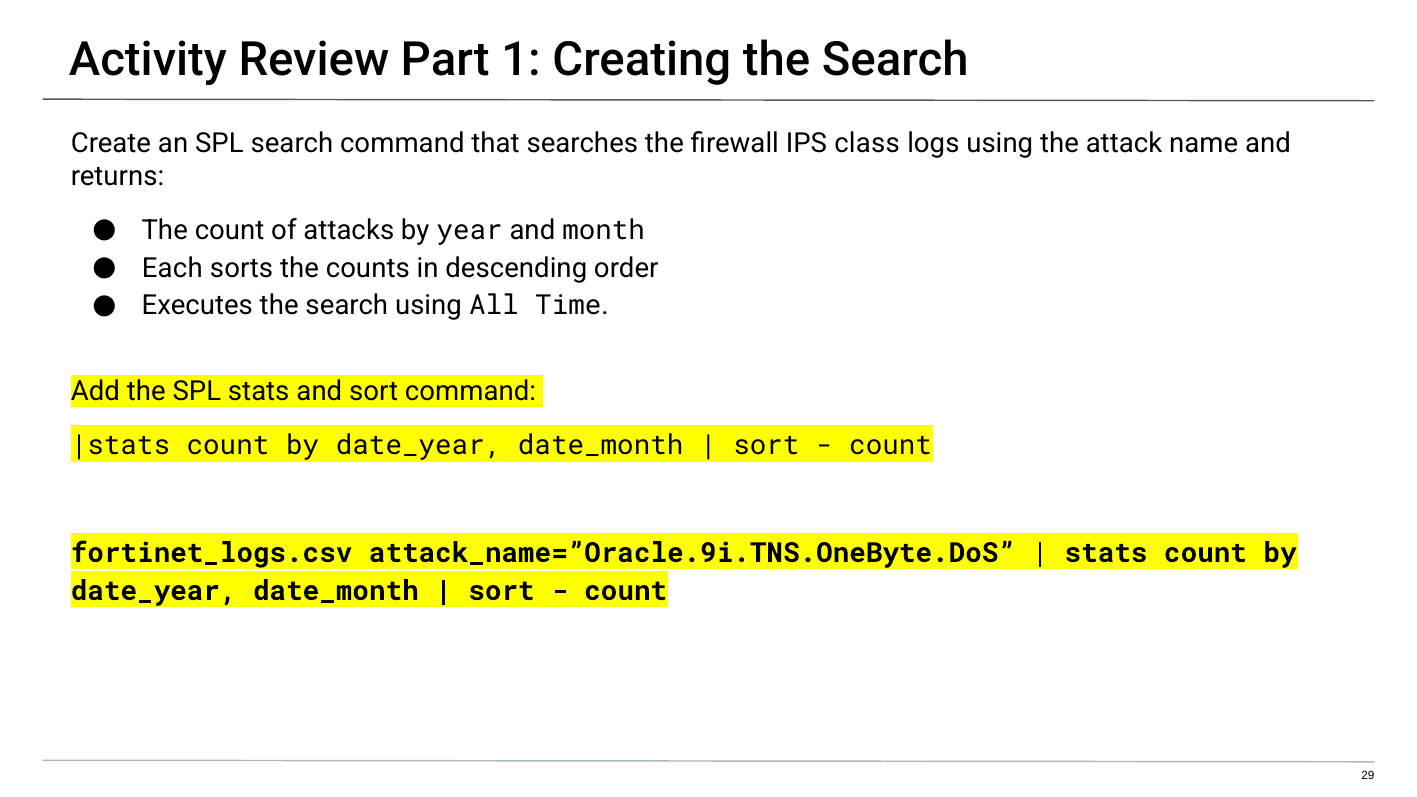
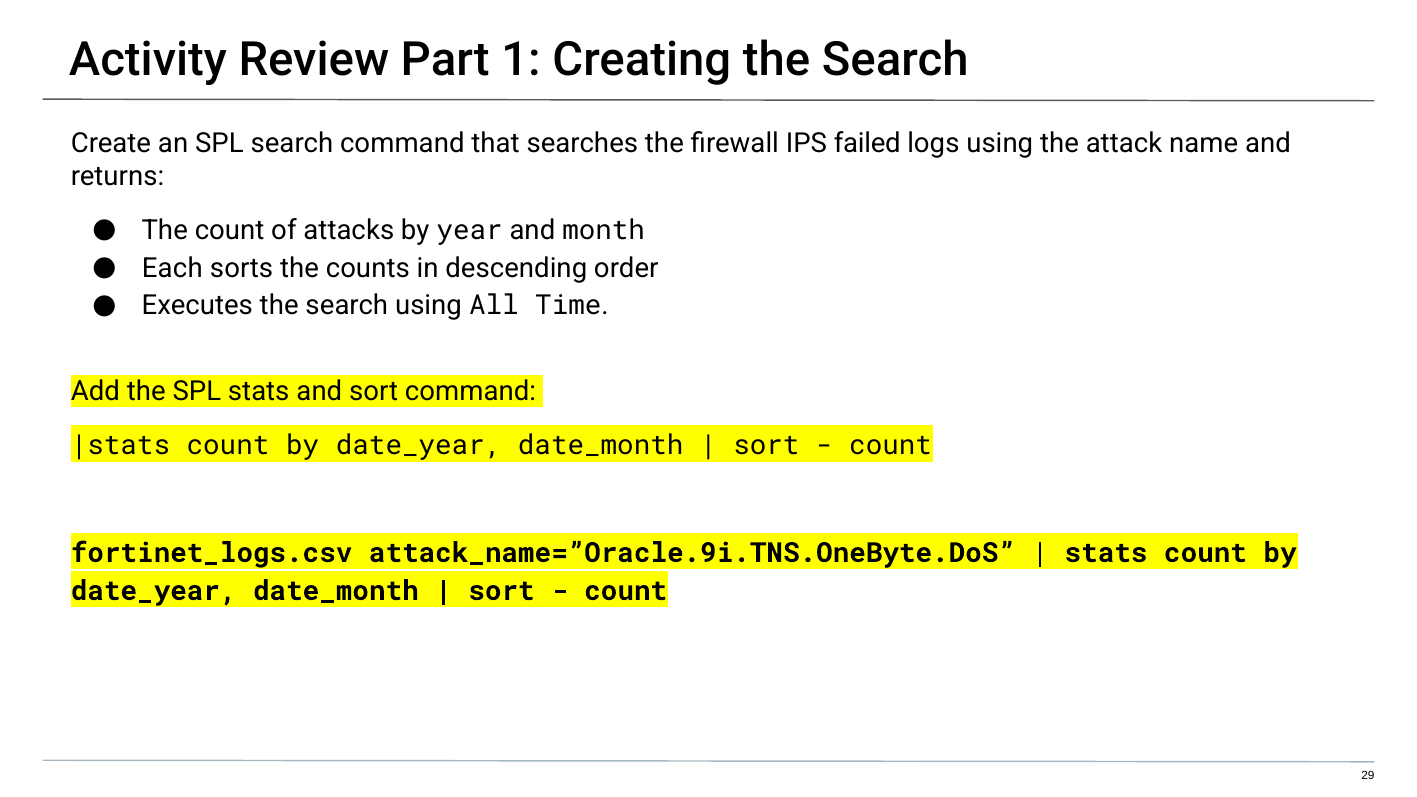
class: class -> failed (867, 143)
